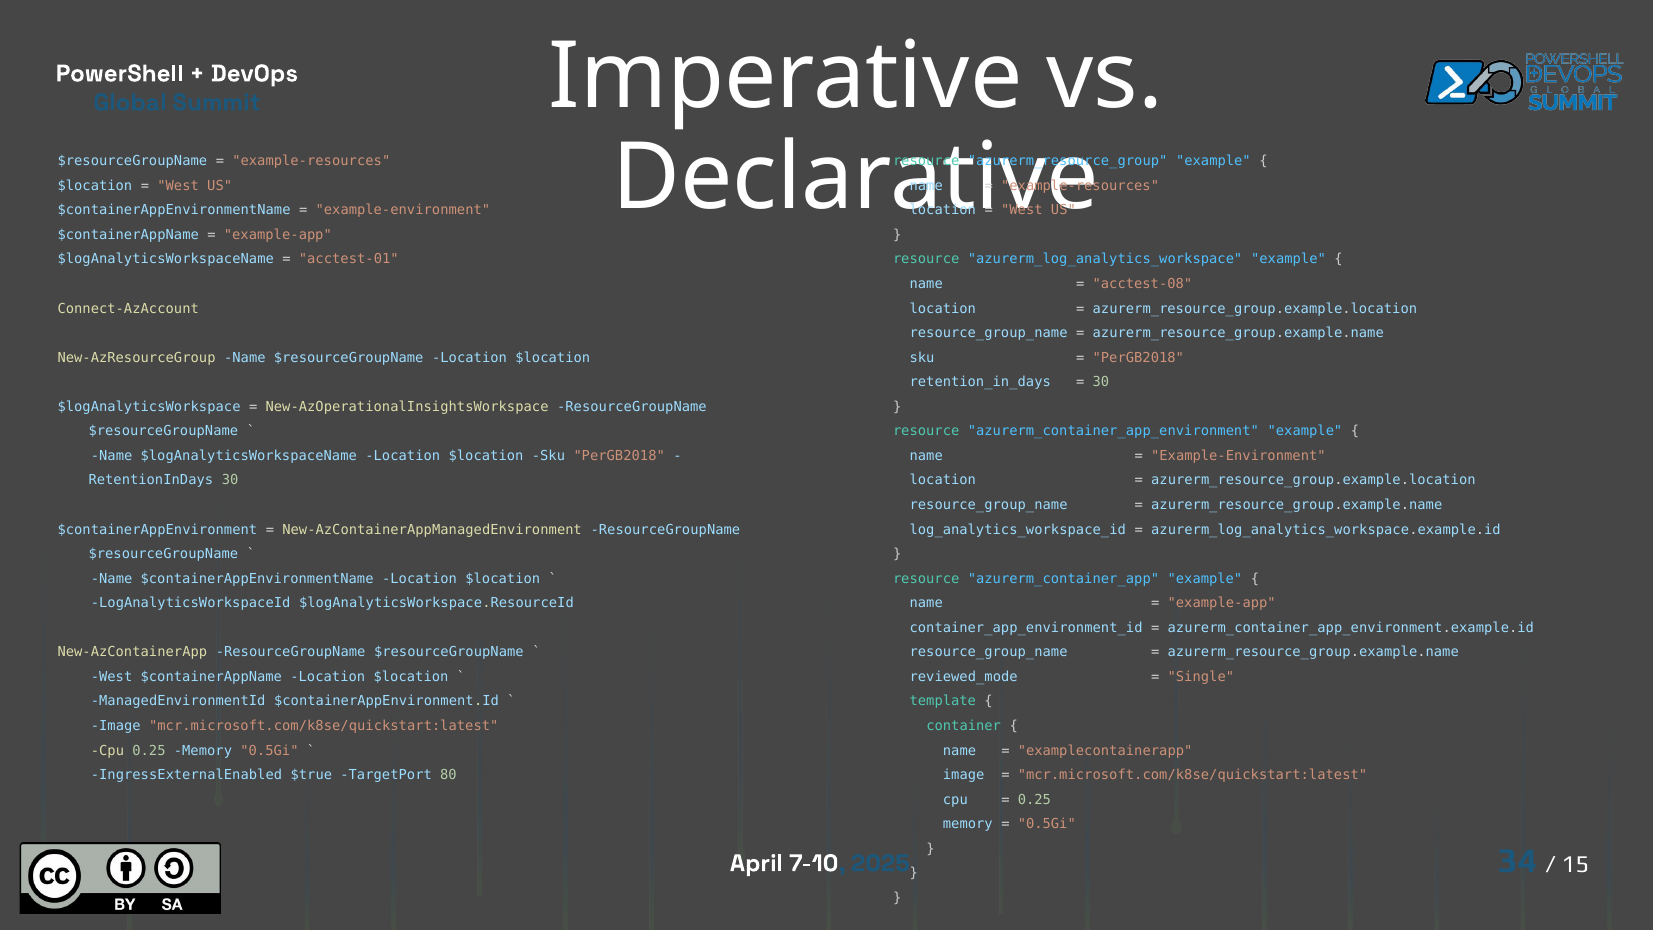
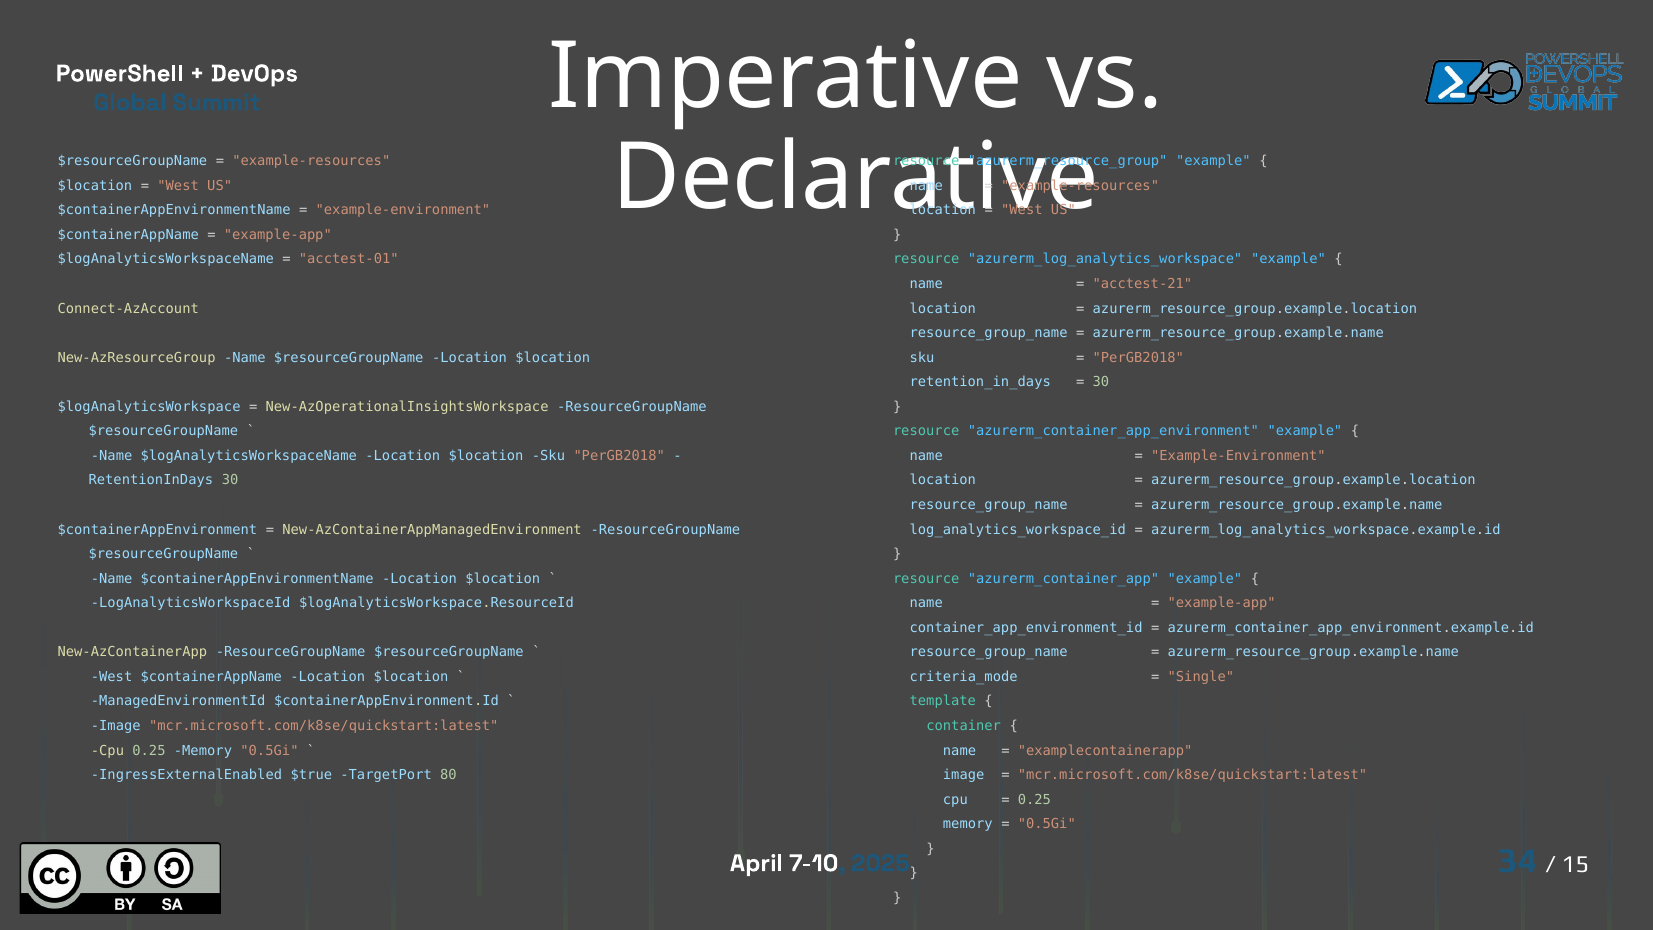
acctest-08: acctest-08 -> acctest-21 (1142, 284)
reviewed_mode: reviewed_mode -> criteria_mode (964, 677)
